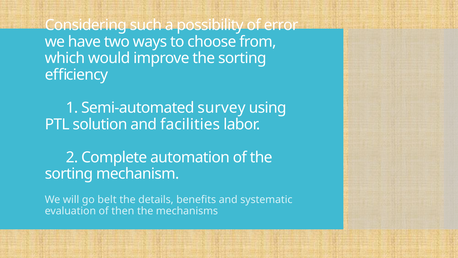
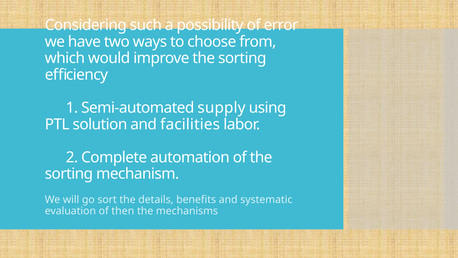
survey: survey -> supply (221, 108)
belt: belt -> sort (107, 200)
